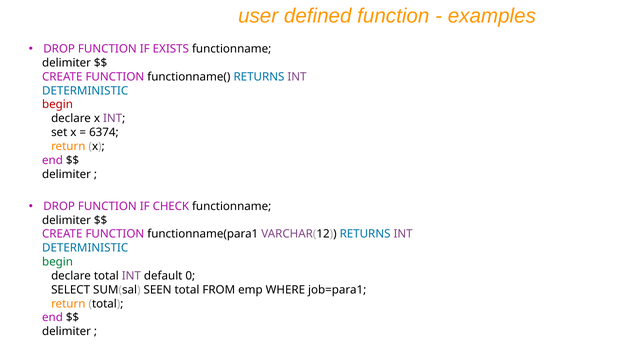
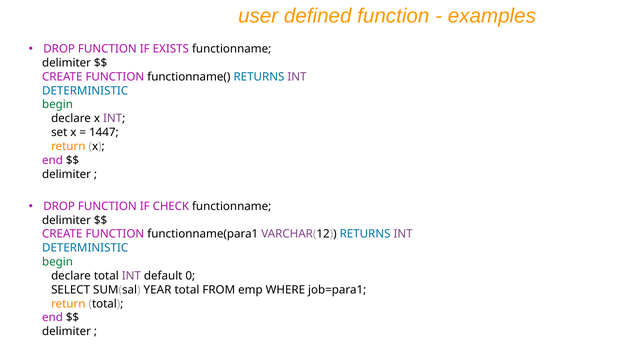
begin colour: red -> green (58, 105)
6374: 6374 -> 1447 (104, 132)
SEEN: SEEN -> YEAR (157, 290)
